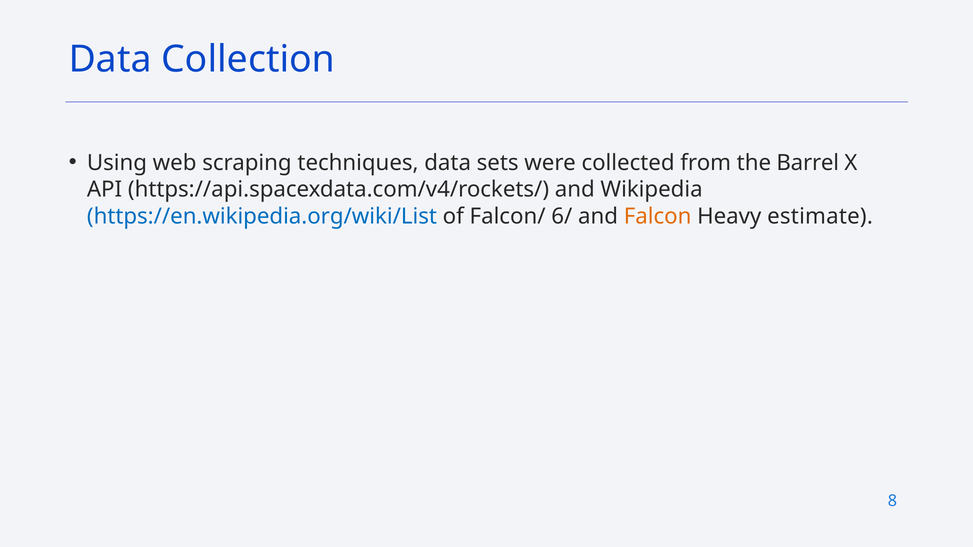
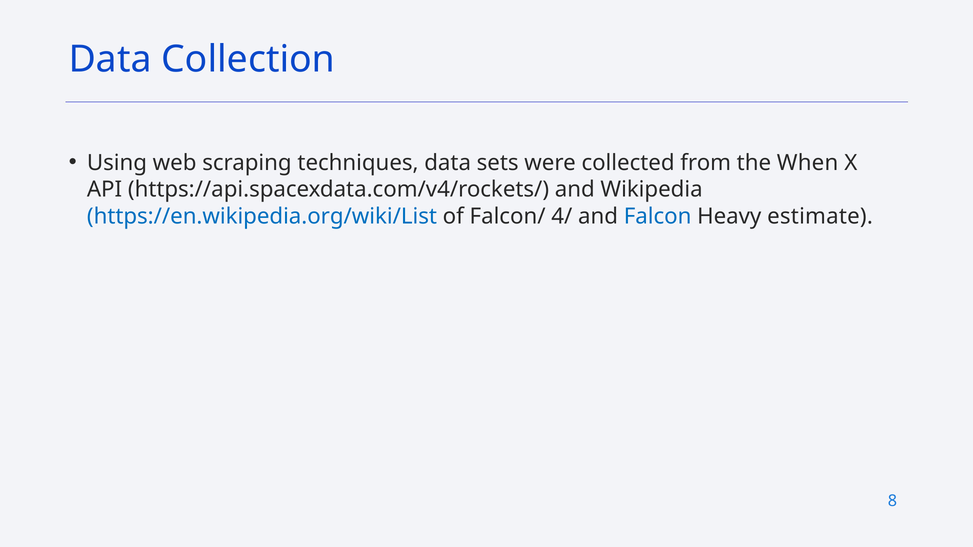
Barrel: Barrel -> When (808, 163)
6/: 6/ -> 4/ (562, 216)
Falcon colour: orange -> blue (658, 216)
